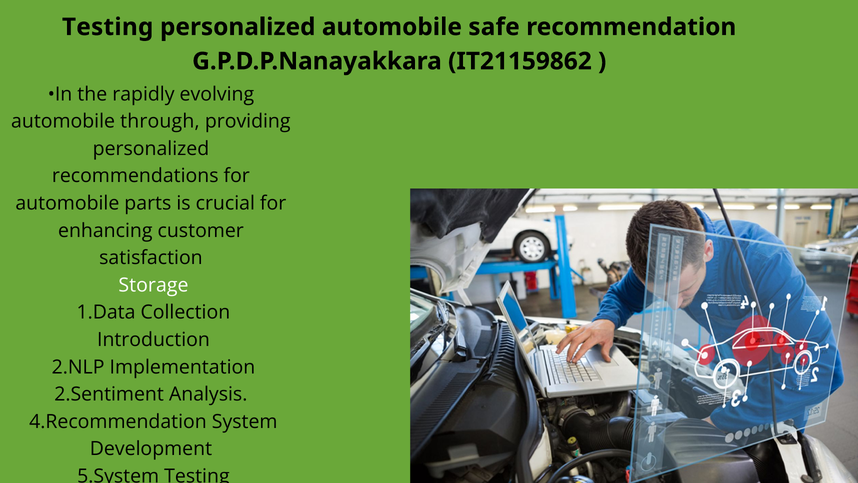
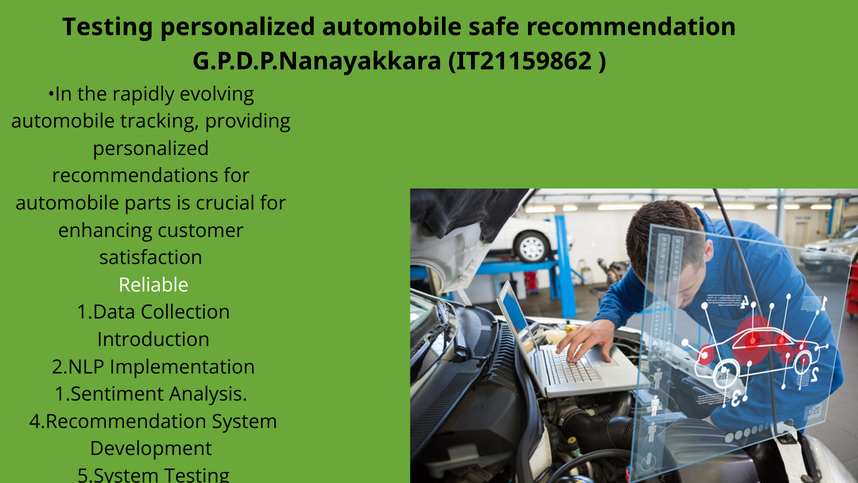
through: through -> tracking (160, 121)
Storage: Storage -> Reliable (154, 285)
2.Sentiment: 2.Sentiment -> 1.Sentiment (109, 394)
